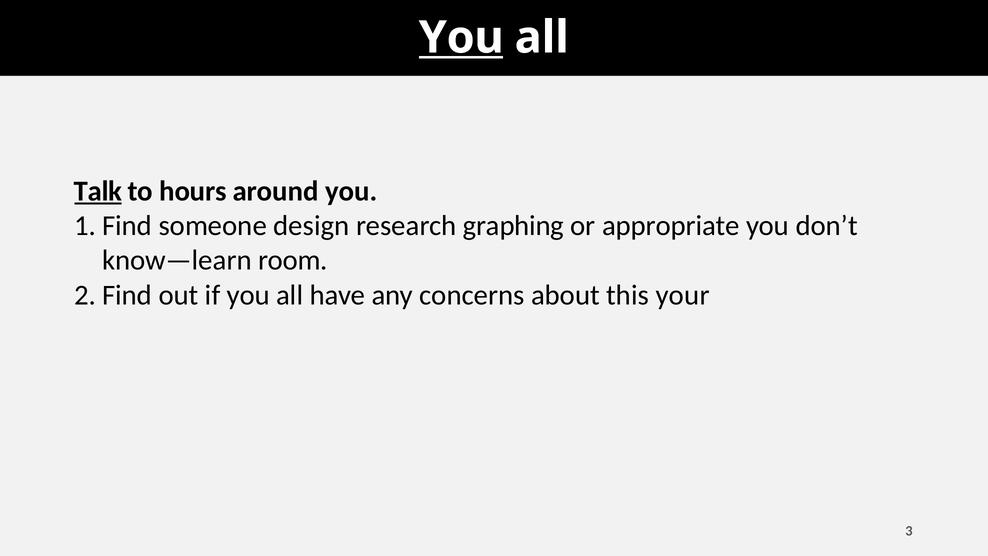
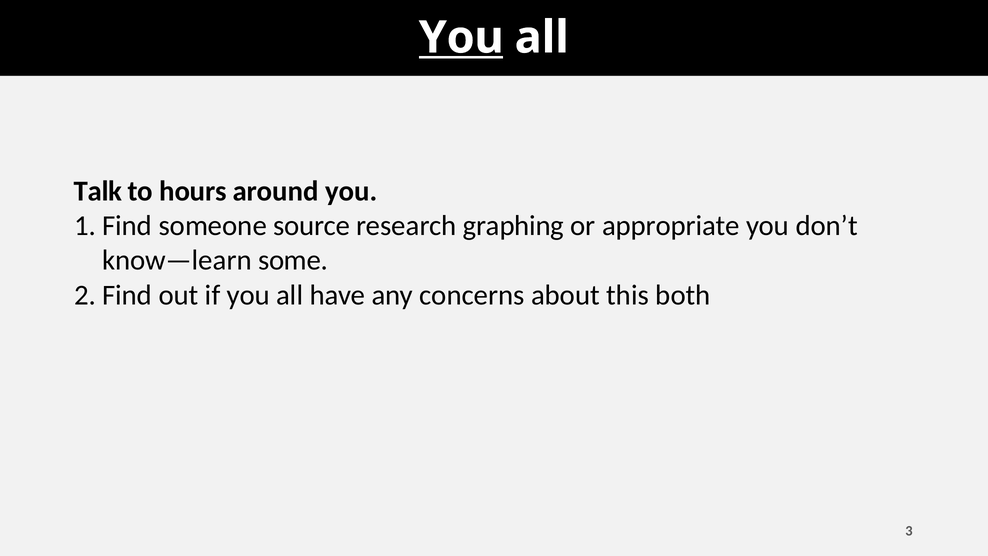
Talk underline: present -> none (98, 191)
design: design -> source (312, 226)
room: room -> some (293, 260)
your: your -> both (683, 295)
